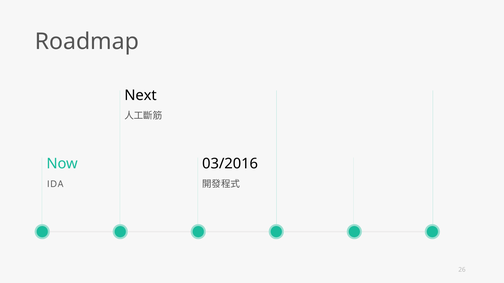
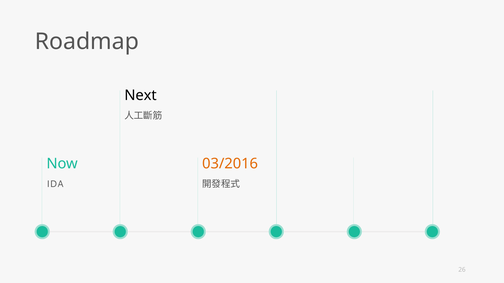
03/2016 colour: black -> orange (230, 164)
